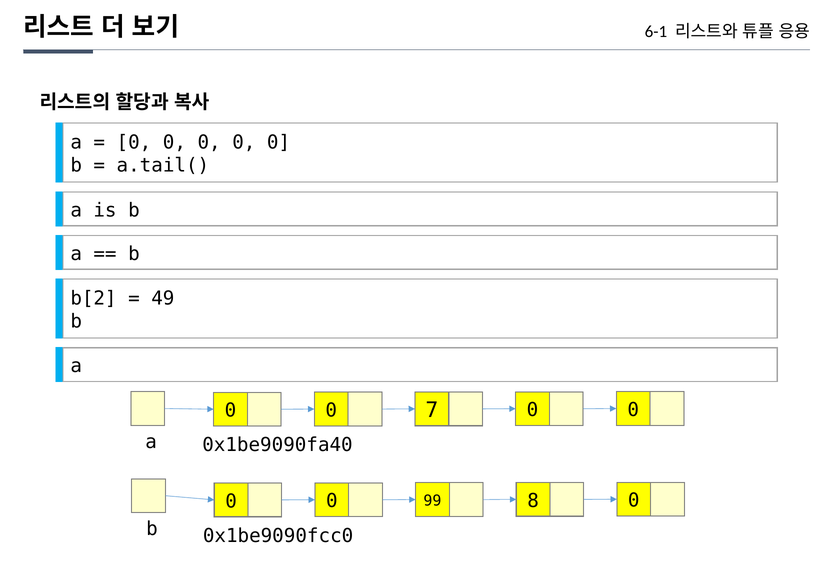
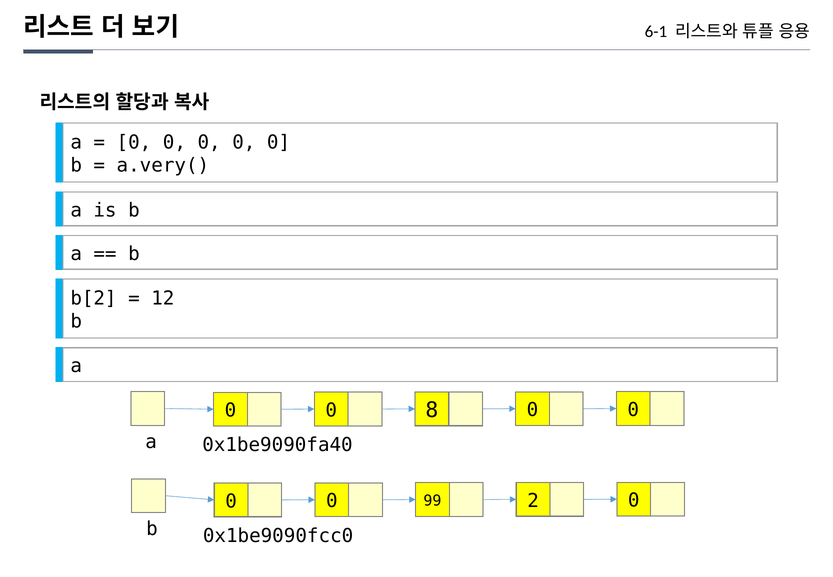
a.tail(: a.tail( -> a.very( (163, 166)
49: 49 -> 12 (163, 298)
7: 7 -> 8 (432, 410)
8: 8 -> 2 (533, 500)
